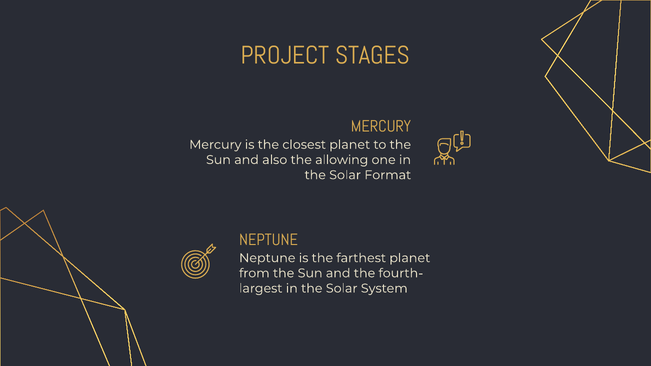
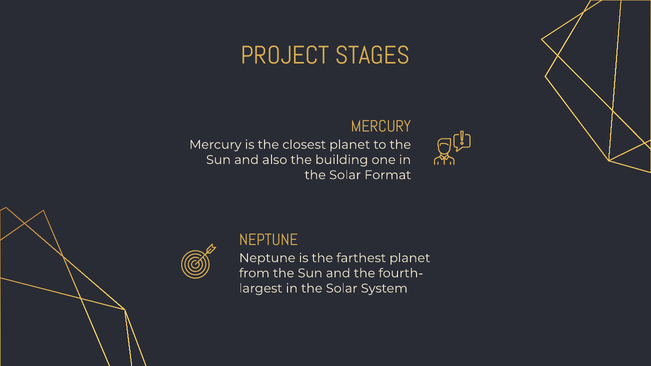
allowing: allowing -> building (342, 160)
